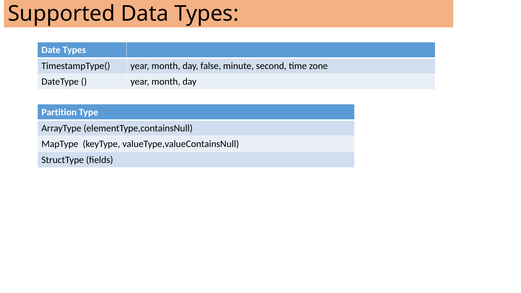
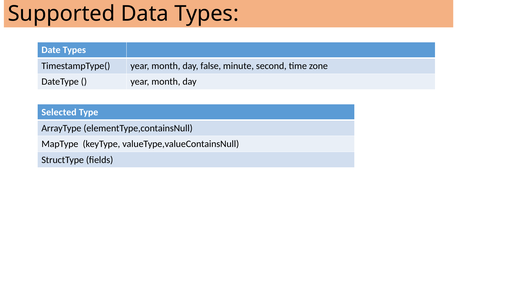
Partition: Partition -> Selected (59, 112)
